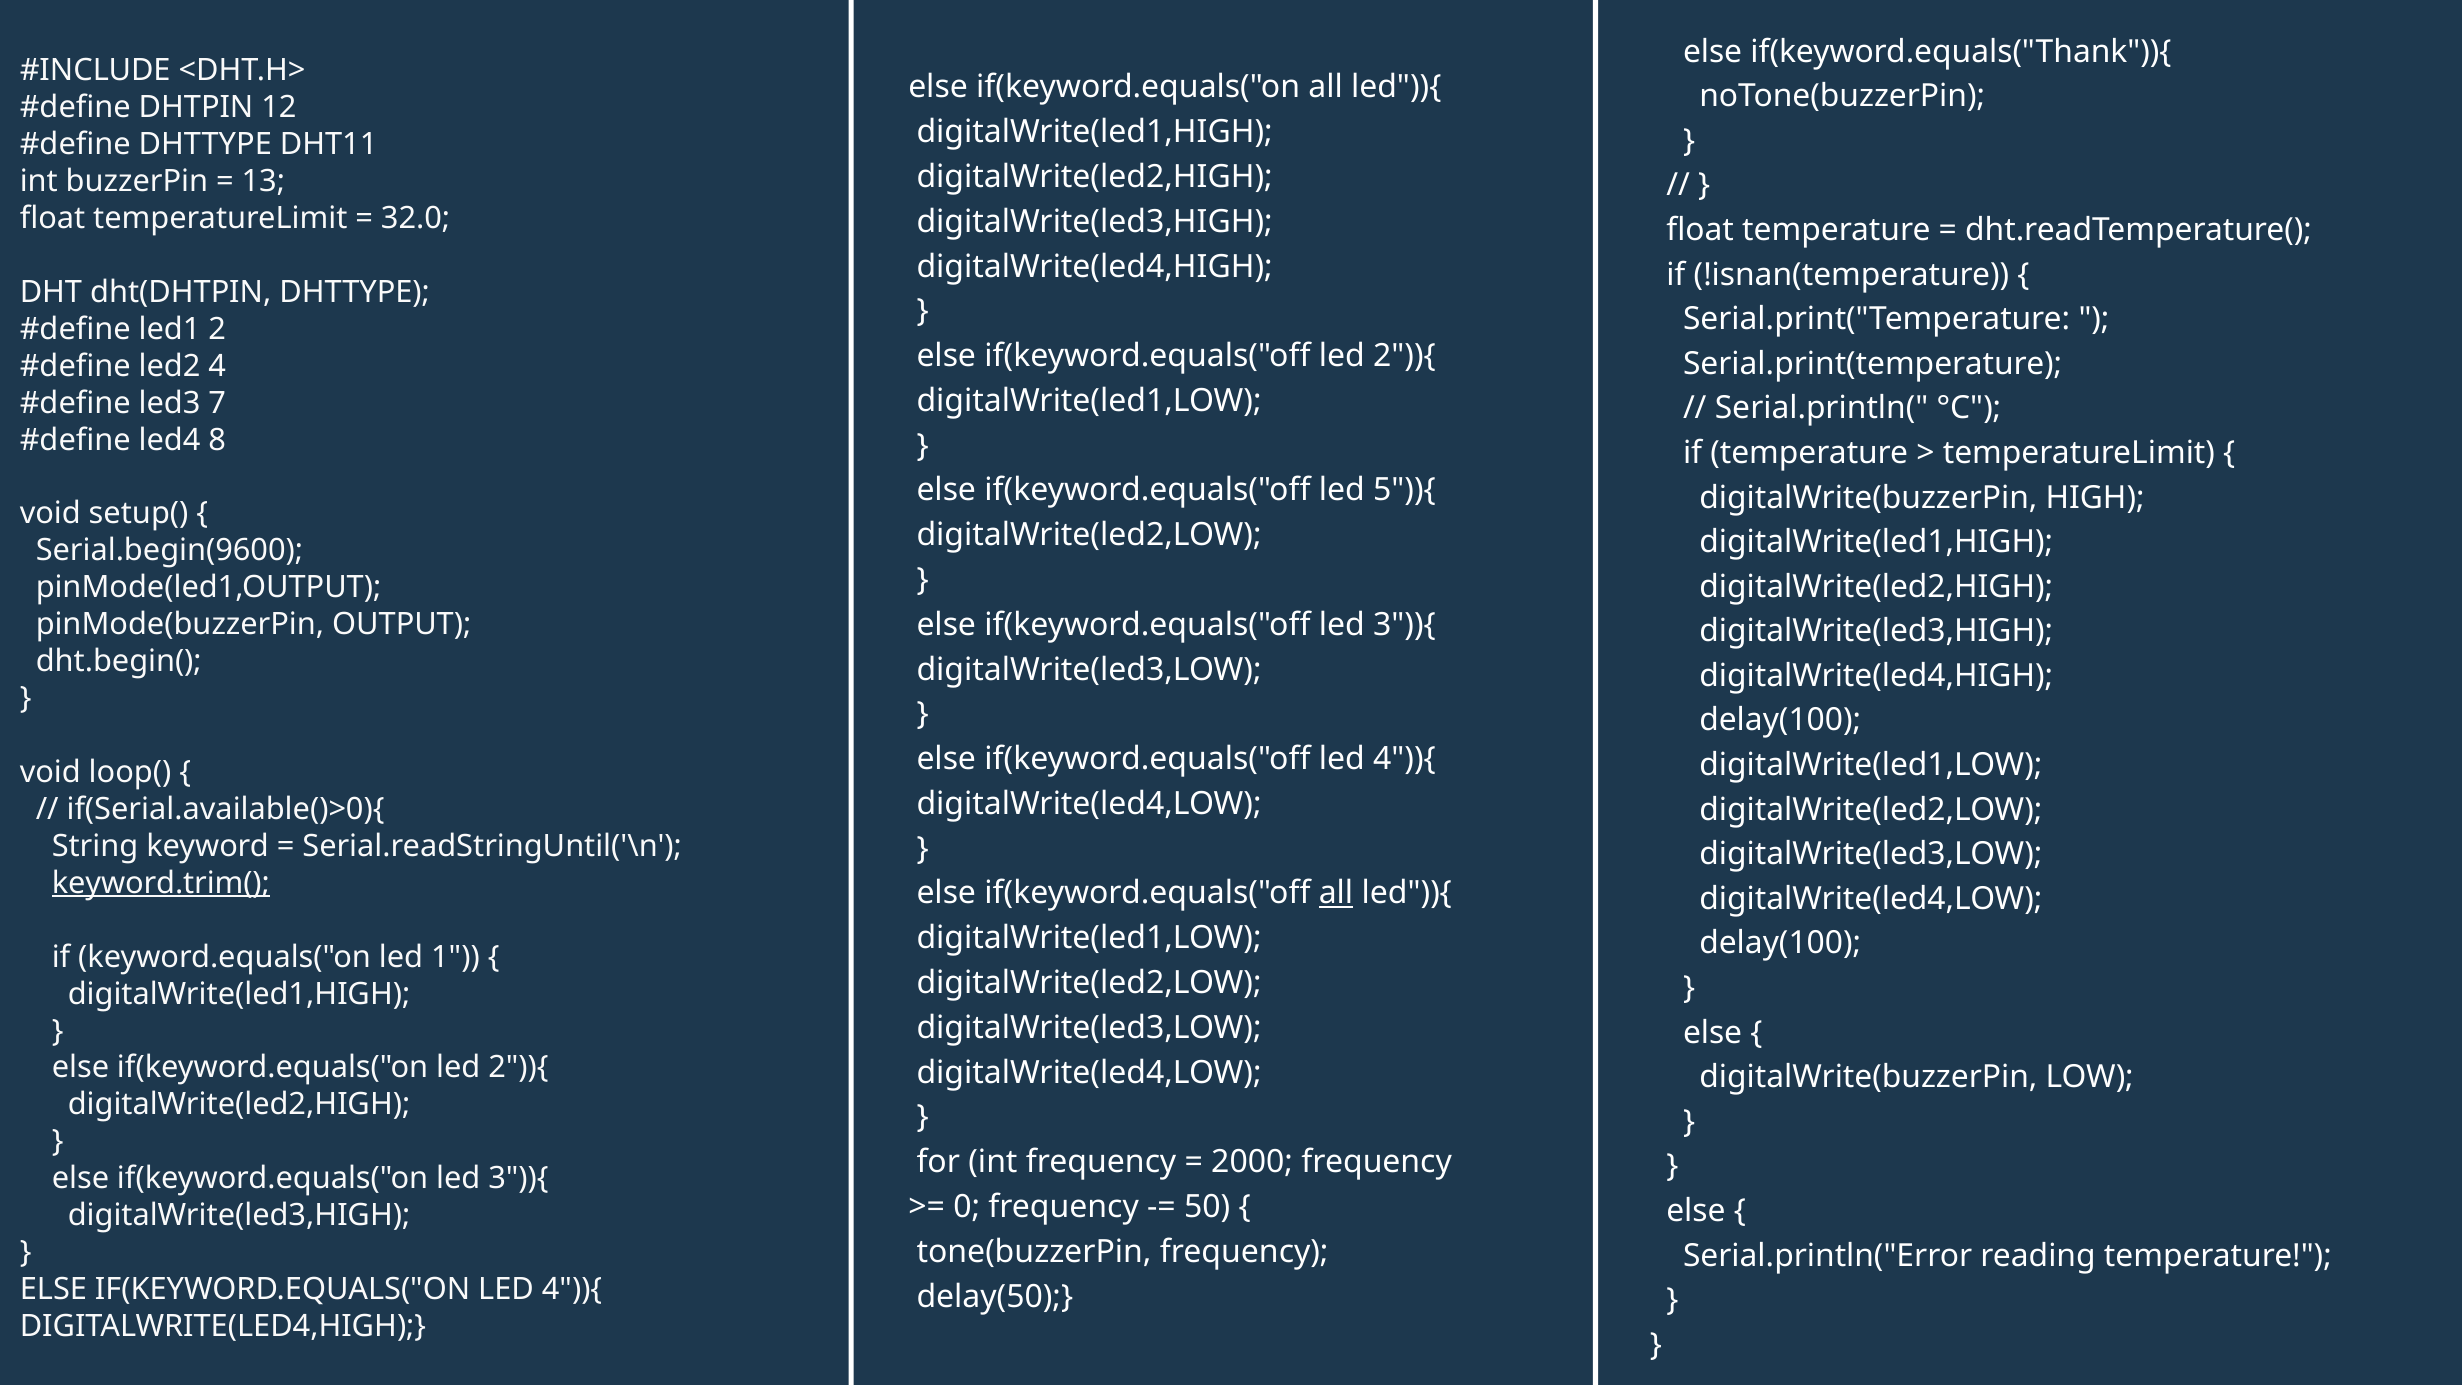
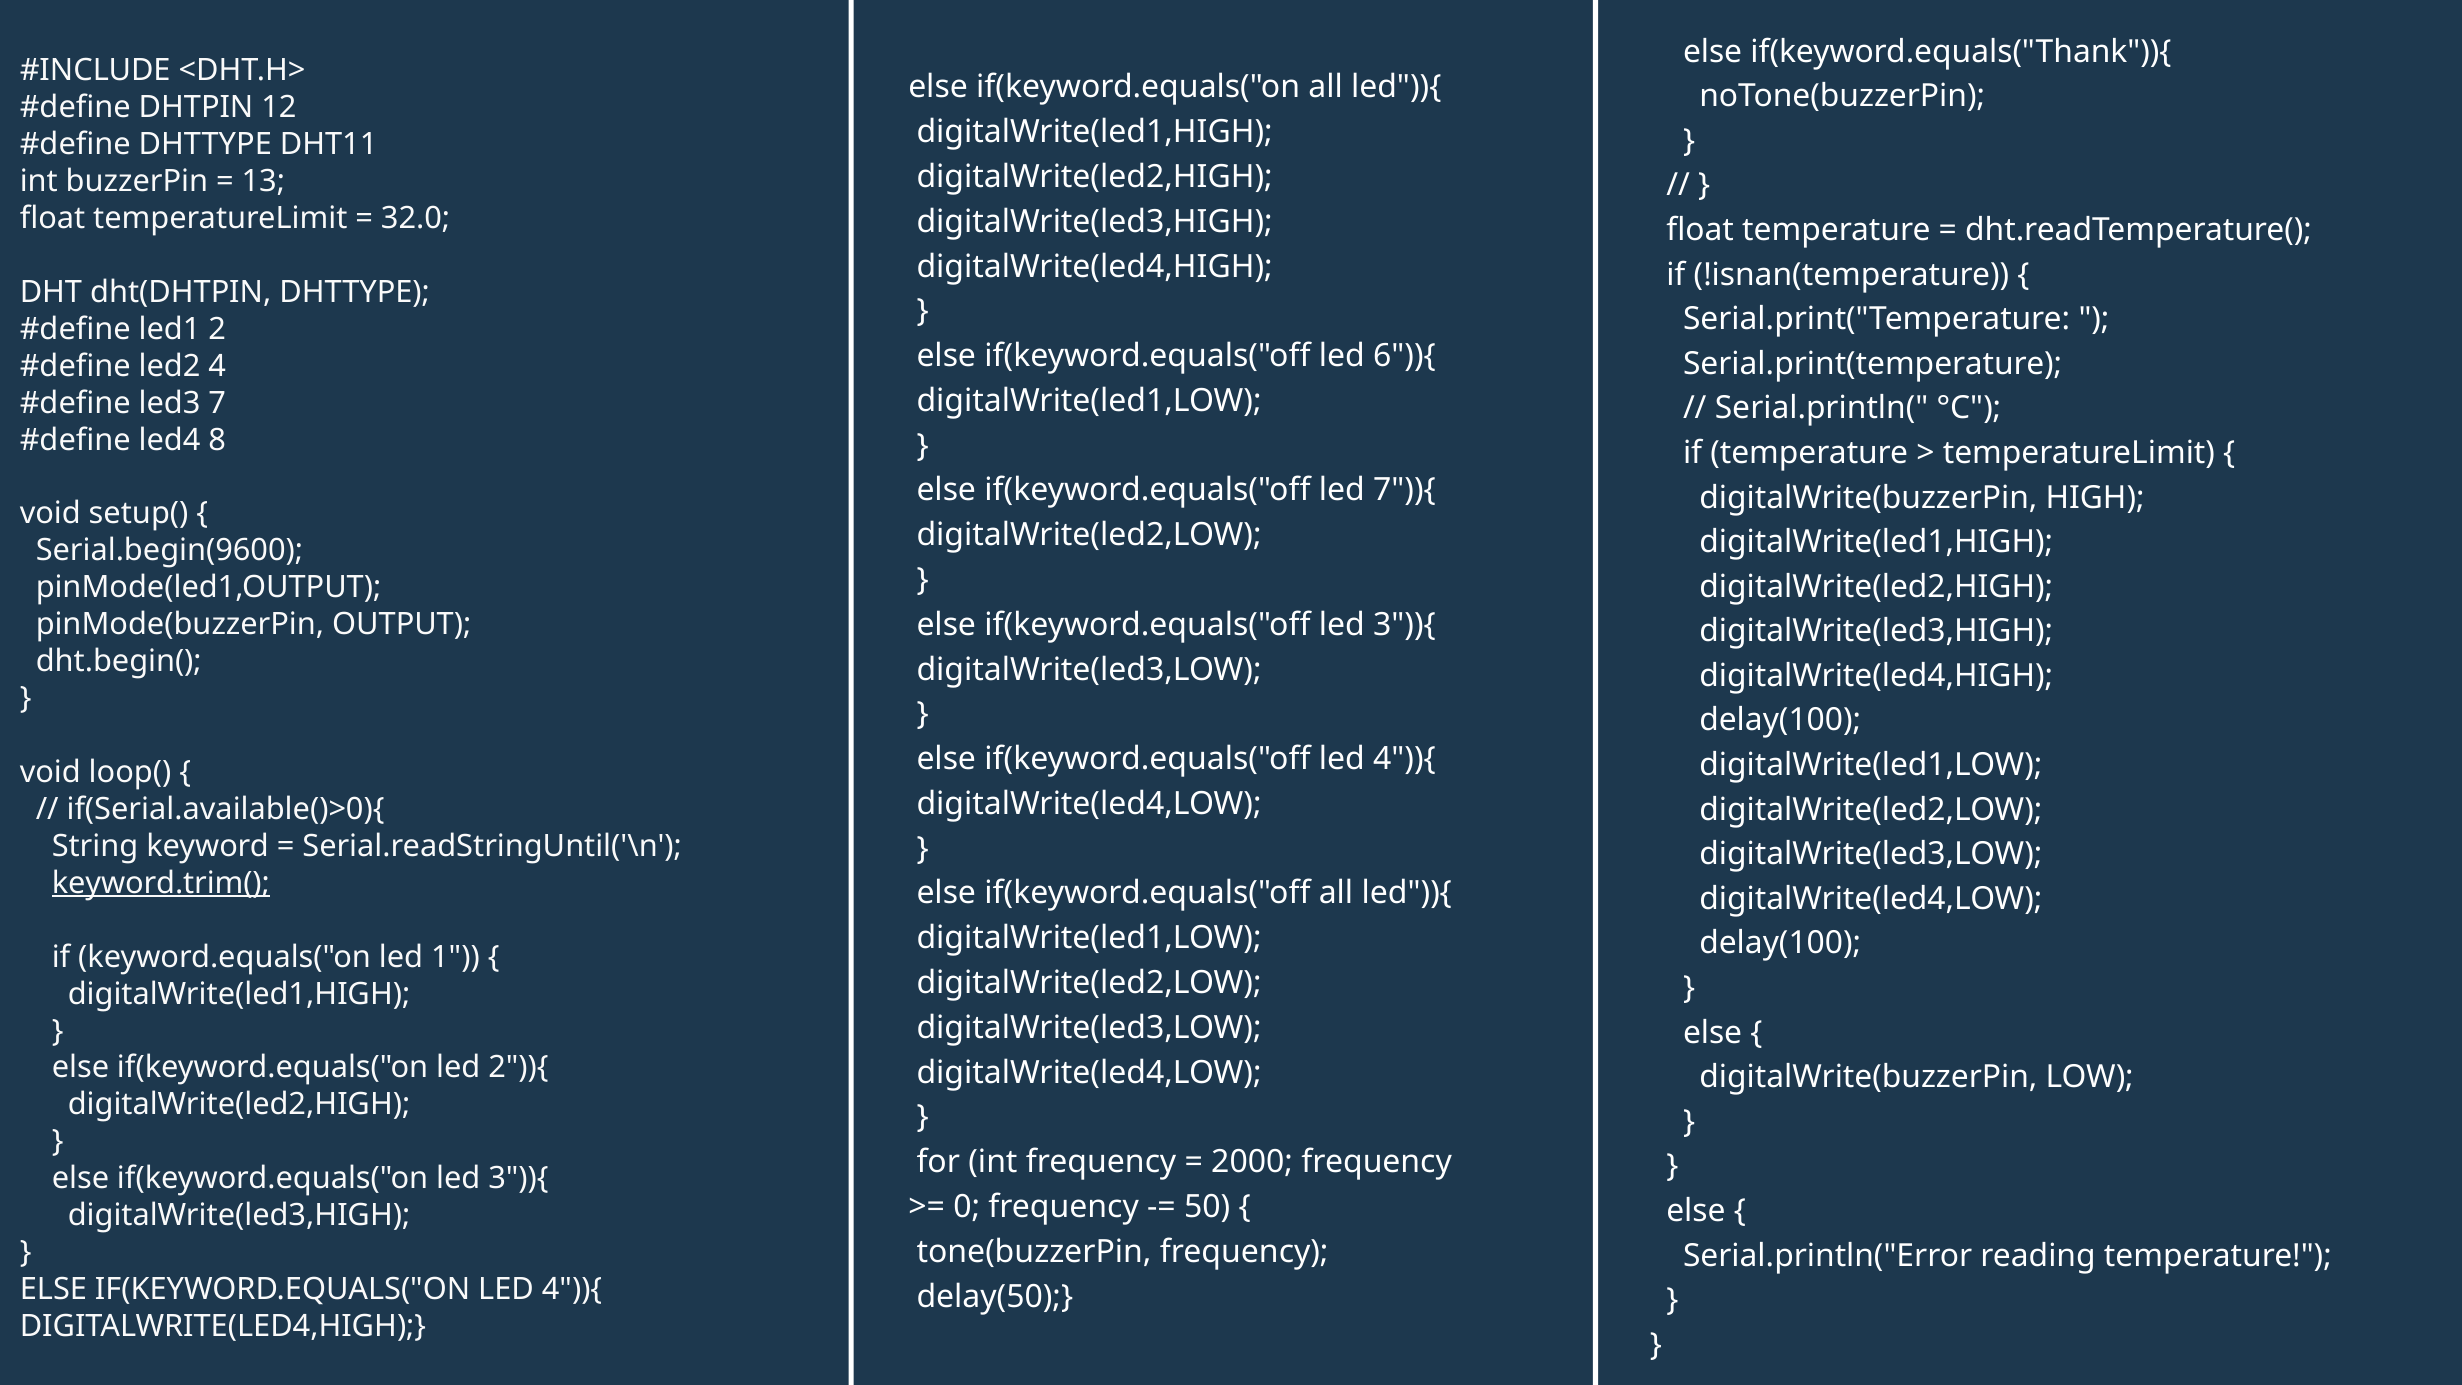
if(keyword.equals("off led 2")){: 2")){ -> 6")){ (1404, 356)
5")){: 5")){ -> 7")){ (1404, 490)
all underline: present -> none (1336, 893)
